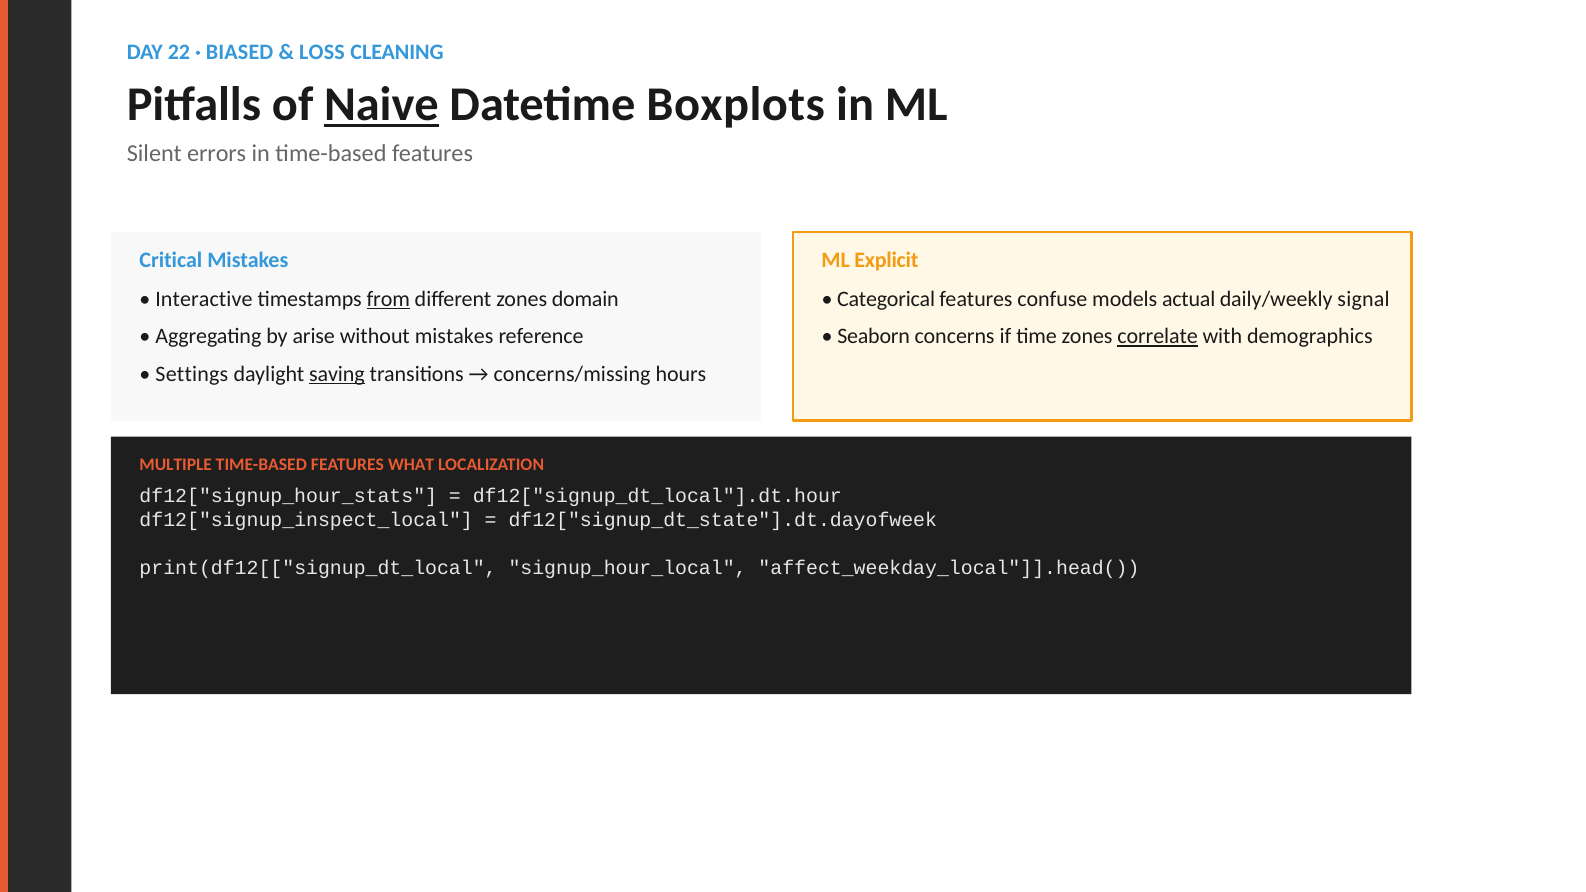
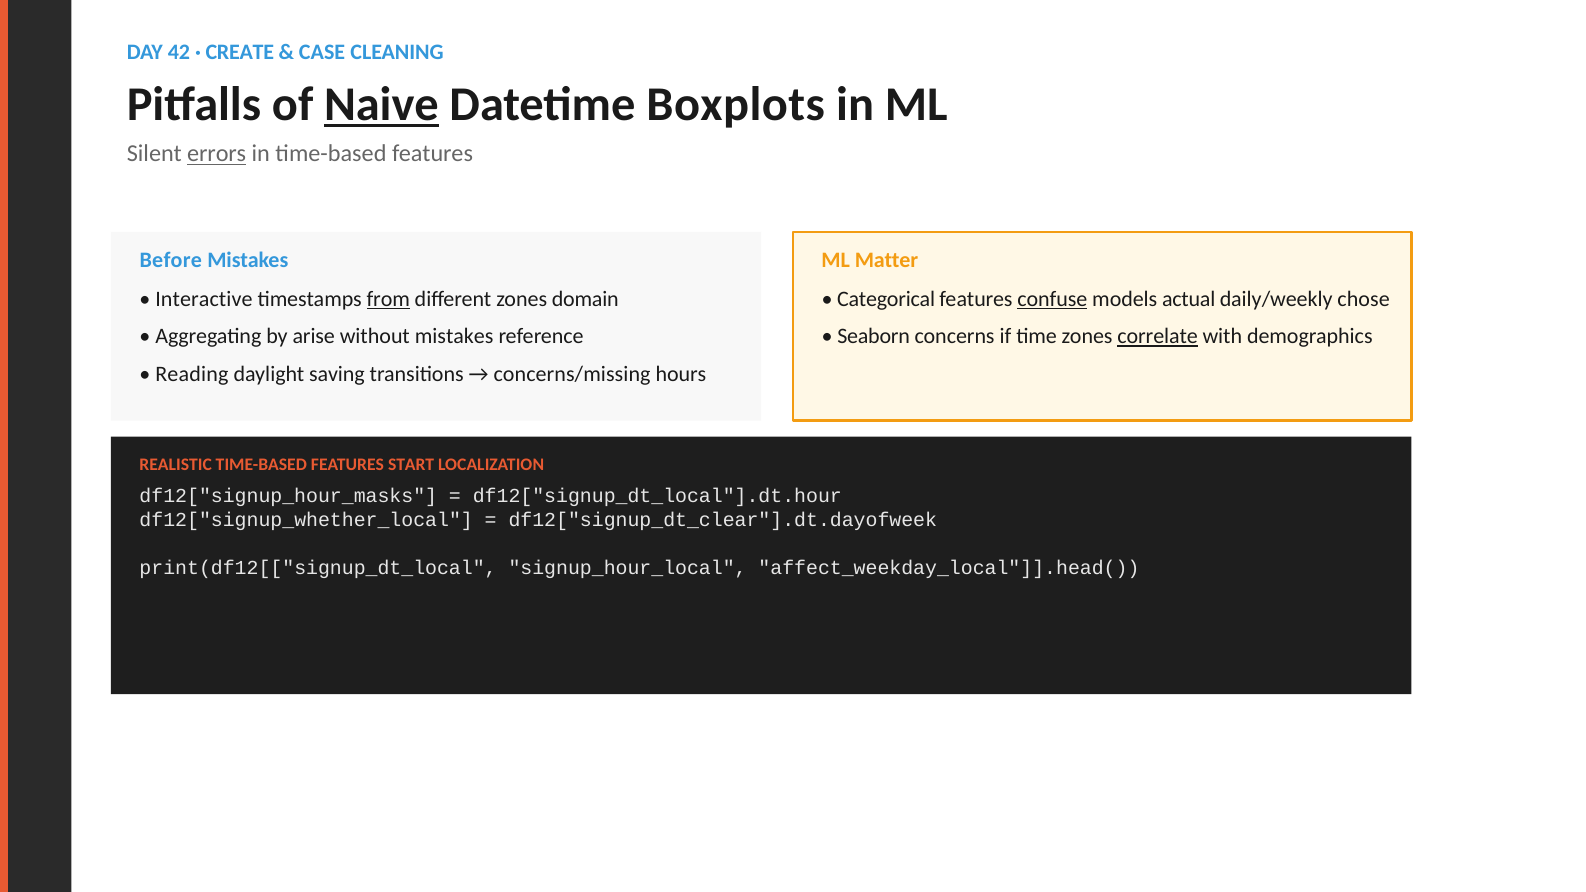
22: 22 -> 42 (179, 52)
BIASED: BIASED -> CREATE (240, 52)
LOSS: LOSS -> CASE (322, 52)
errors underline: none -> present (217, 154)
Critical: Critical -> Before (171, 260)
Explicit: Explicit -> Matter (886, 260)
confuse underline: none -> present (1052, 299)
signal: signal -> chose (1364, 299)
Settings: Settings -> Reading (192, 374)
saving underline: present -> none (337, 374)
MULTIPLE: MULTIPLE -> REALISTIC (176, 465)
WHAT: WHAT -> START (411, 465)
df12["signup_hour_stats: df12["signup_hour_stats -> df12["signup_hour_masks (288, 496)
df12["signup_inspect_local: df12["signup_inspect_local -> df12["signup_whether_local (306, 520)
df12["signup_dt_state"].dt.dayofweek: df12["signup_dt_state"].dt.dayofweek -> df12["signup_dt_clear"].dt.dayofweek (723, 520)
